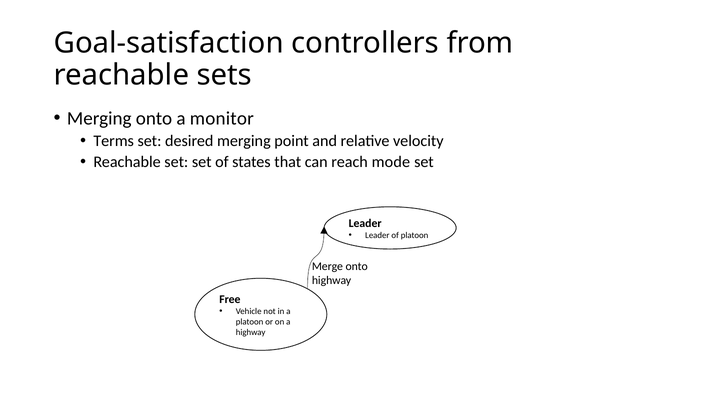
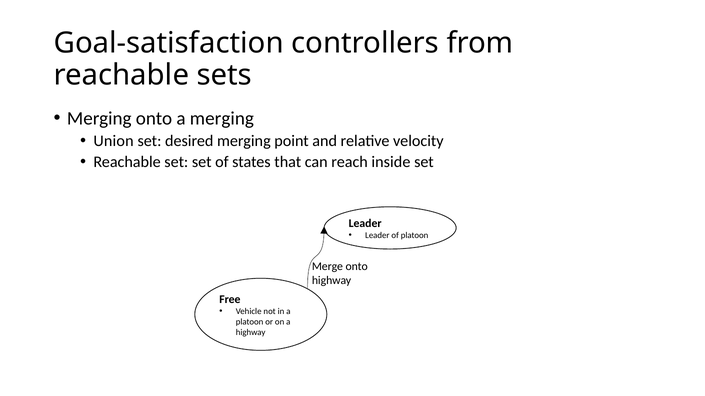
a monitor: monitor -> merging (222, 118)
Terms: Terms -> Union (114, 141)
reach mode: mode -> inside (391, 162)
